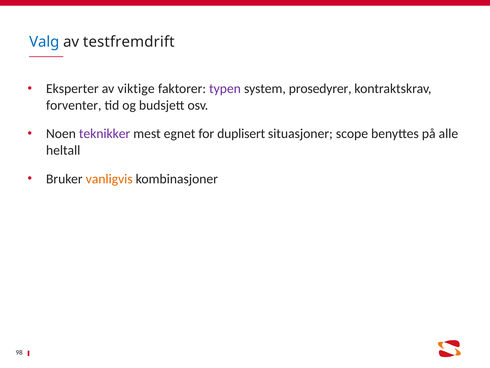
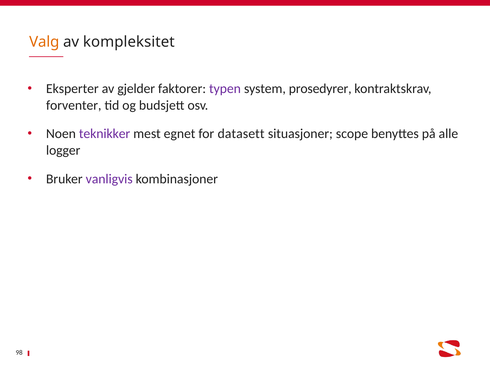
Valg colour: blue -> orange (44, 42)
testfremdrift: testfremdrift -> kompleksitet (129, 42)
viktige: viktige -> gjelder (136, 89)
duplisert: duplisert -> datasett (241, 134)
heltall: heltall -> logger (63, 150)
vanligvis colour: orange -> purple (109, 179)
